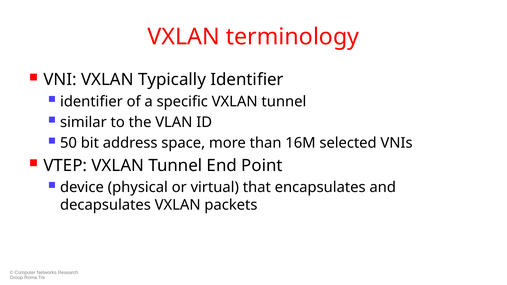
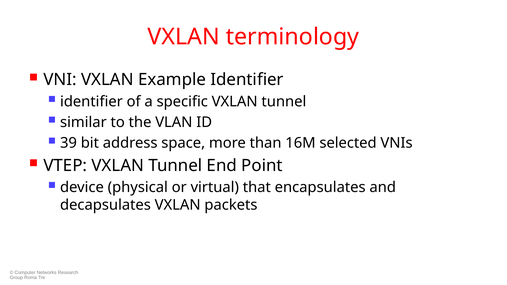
Typically: Typically -> Example (172, 80)
50: 50 -> 39 (68, 143)
